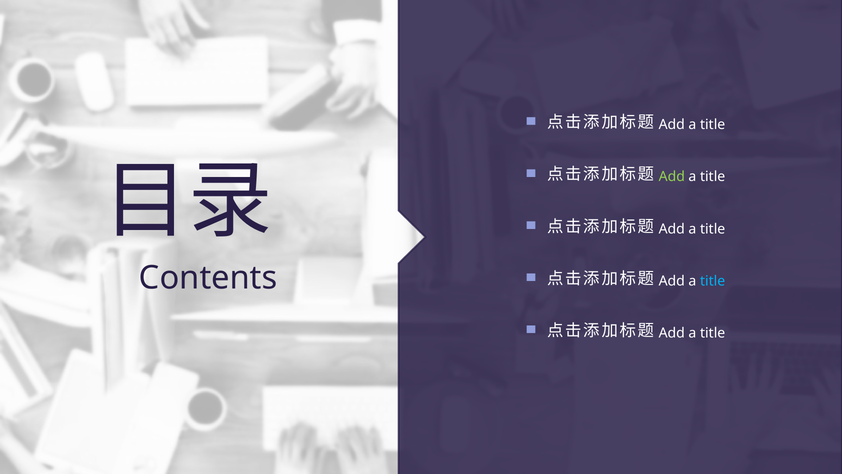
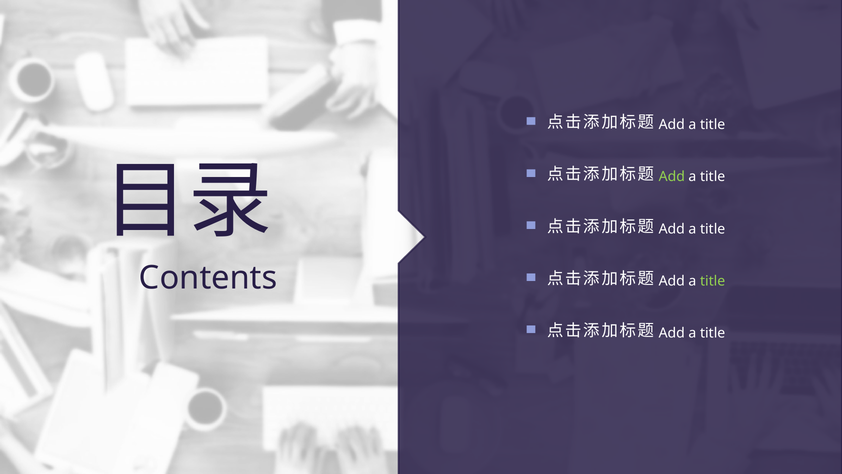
title colour: light blue -> light green (713, 281)
